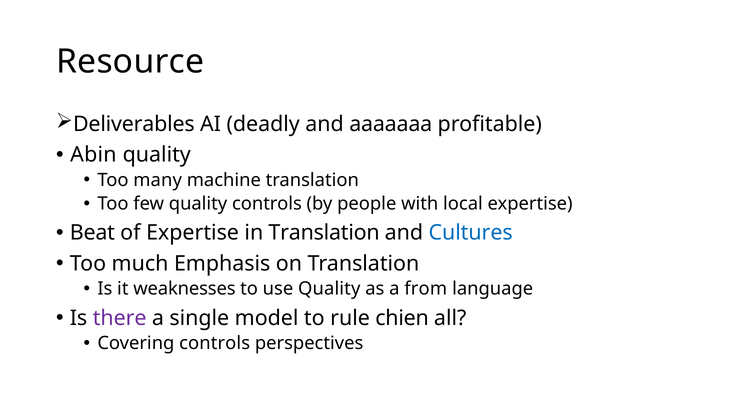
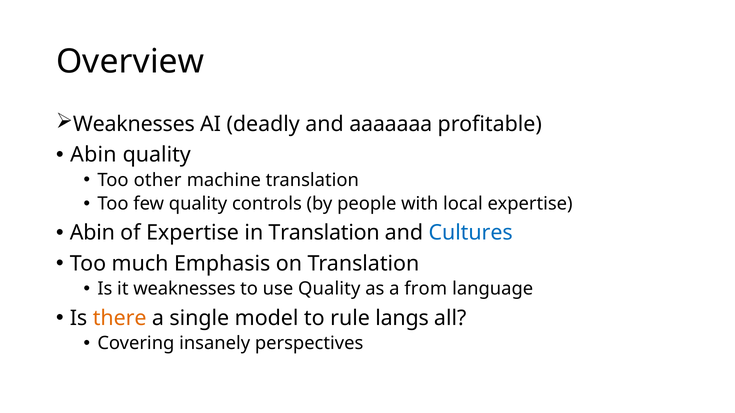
Resource: Resource -> Overview (130, 62)
Deliverables: Deliverables -> Weaknesses (134, 124)
many: many -> other (158, 180)
Beat: Beat -> Abin (92, 233)
there colour: purple -> orange (120, 318)
chien: chien -> langs (402, 318)
Covering controls: controls -> insanely (215, 344)
